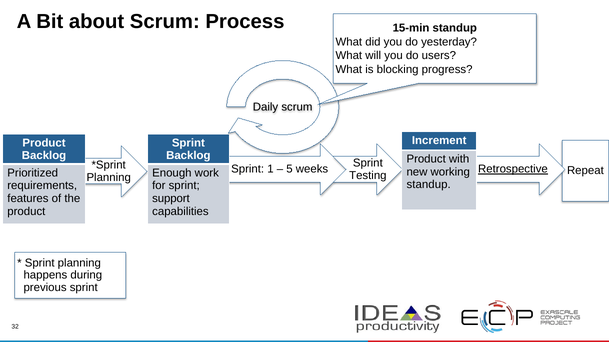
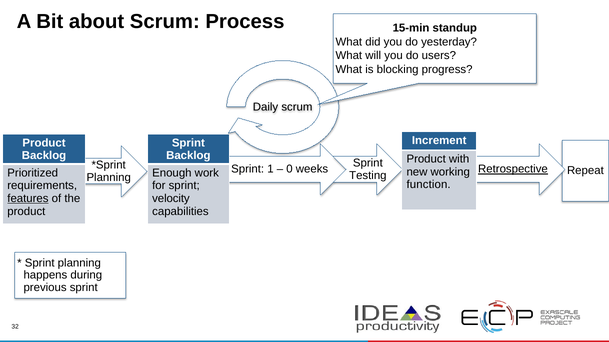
5: 5 -> 0 (290, 169)
standup: standup -> function (429, 185)
features underline: none -> present (28, 199)
support: support -> velocity (171, 199)
